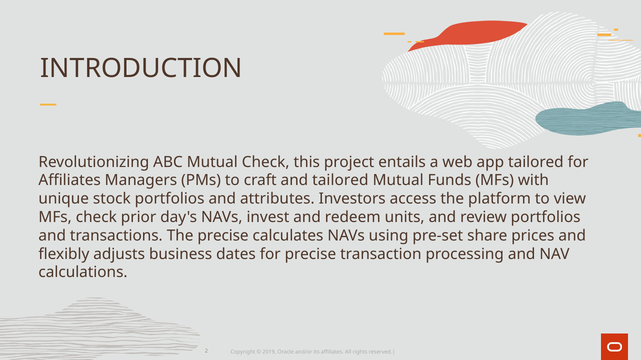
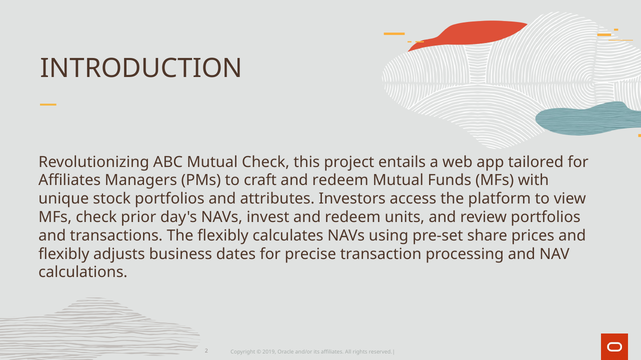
craft and tailored: tailored -> redeem (340, 181)
The precise: precise -> flexibly (223, 236)
